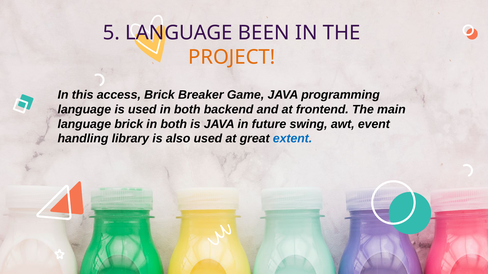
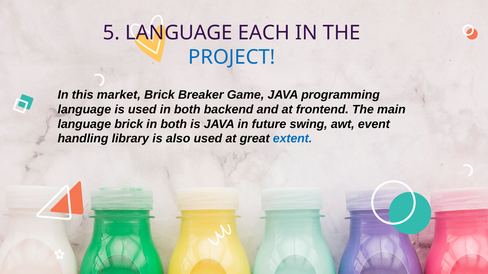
BEEN: BEEN -> EACH (264, 33)
PROJECT colour: orange -> blue (232, 57)
access: access -> market (119, 95)
